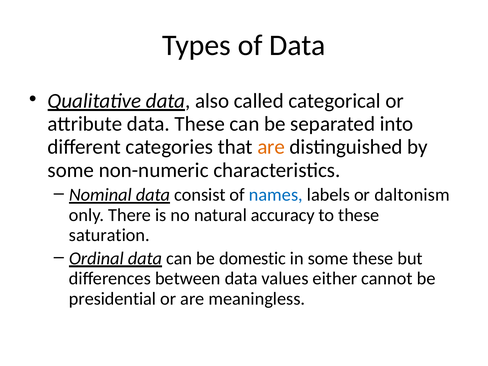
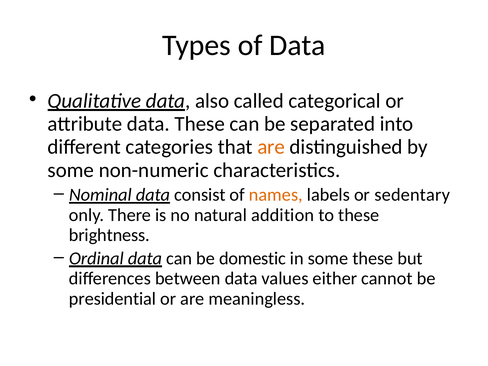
names colour: blue -> orange (276, 195)
daltonism: daltonism -> sedentary (412, 195)
accuracy: accuracy -> addition (283, 215)
saturation: saturation -> brightness (109, 235)
